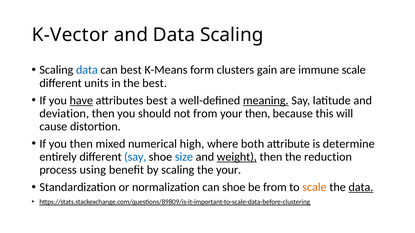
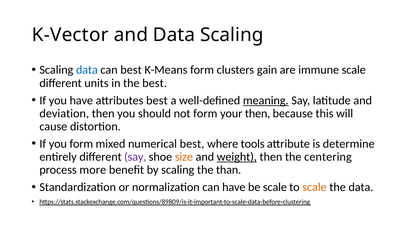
have underline: present -> none (81, 101)
not from: from -> form (205, 114)
you then: then -> form (81, 144)
numerical high: high -> best (192, 144)
both: both -> tools (253, 144)
say colour: blue -> purple (135, 157)
size colour: blue -> orange (184, 157)
reduction: reduction -> centering (328, 157)
using: using -> more (93, 170)
the your: your -> than (229, 170)
can shoe: shoe -> have (234, 188)
be from: from -> scale (275, 188)
data underline: present -> none (361, 188)
